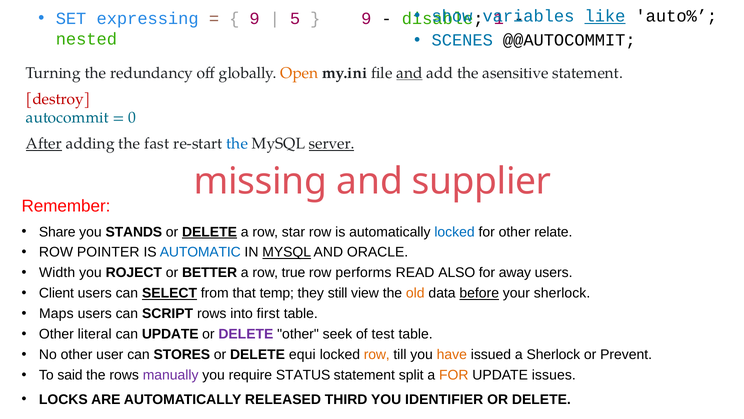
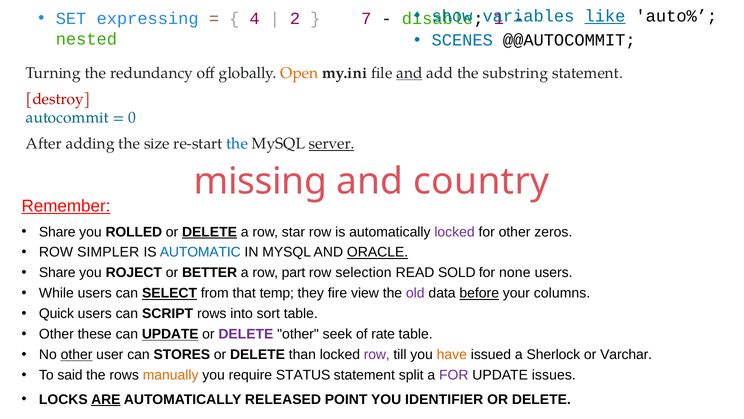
9: 9 -> 4 (255, 19)
5: 5 -> 2 (295, 19)
9: 9 -> 7 (366, 19)
asensitive: asensitive -> substring (515, 73)
After underline: present -> none (44, 144)
fast: fast -> size (157, 144)
supplier: supplier -> country (481, 181)
Remember underline: none -> present (66, 206)
STANDS: STANDS -> ROLLED (134, 232)
locked colour: blue -> purple (455, 232)
relate: relate -> zeros (553, 232)
POINTER: POINTER -> SIMPLER (108, 252)
MYSQL underline: present -> none (287, 252)
ORACLE underline: none -> present (378, 252)
Width: Width -> Share (57, 273)
true: true -> part (294, 273)
performs: performs -> selection (363, 273)
ALSO: ALSO -> SOLD (457, 273)
away: away -> none (515, 273)
Client: Client -> While (56, 293)
still: still -> fire (338, 293)
old colour: orange -> purple (415, 293)
your sherlock: sherlock -> columns (562, 293)
Maps: Maps -> Quick (56, 313)
first: first -> sort (268, 313)
literal: literal -> these (95, 334)
UPDATE underline: none -> present (170, 334)
test: test -> rate (383, 334)
other underline: none -> present (77, 354)
equi: equi -> than (302, 354)
row colour: orange -> purple (377, 354)
Prevent: Prevent -> Varchar (626, 354)
manually colour: purple -> orange (171, 375)
FOR colour: orange -> purple (454, 375)
ARE underline: none -> present (106, 399)
THIRD: THIRD -> POINT (346, 399)
